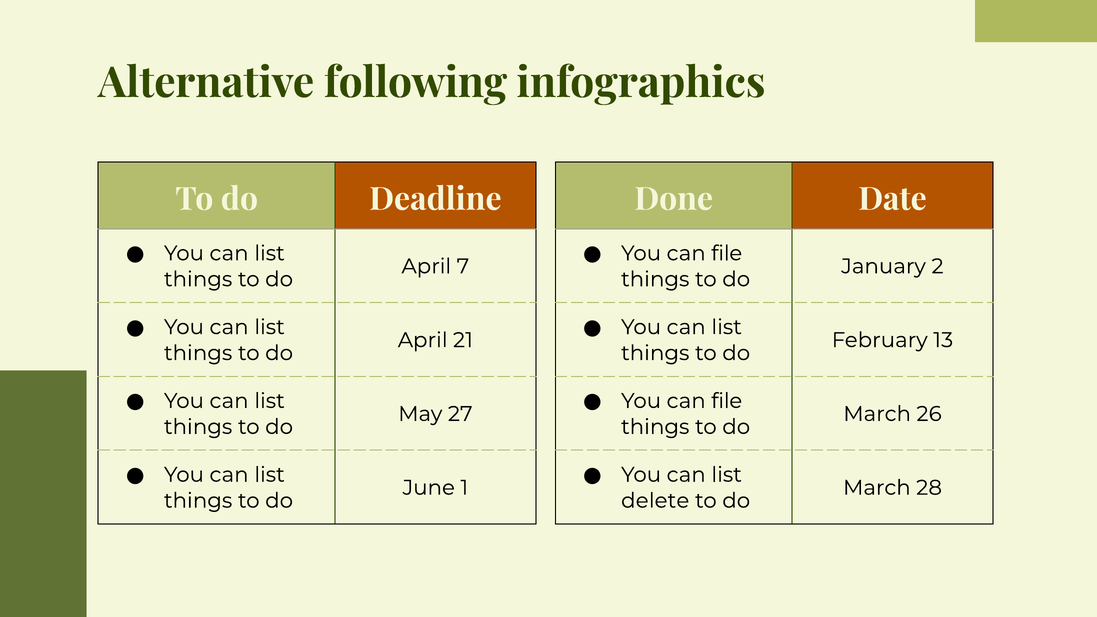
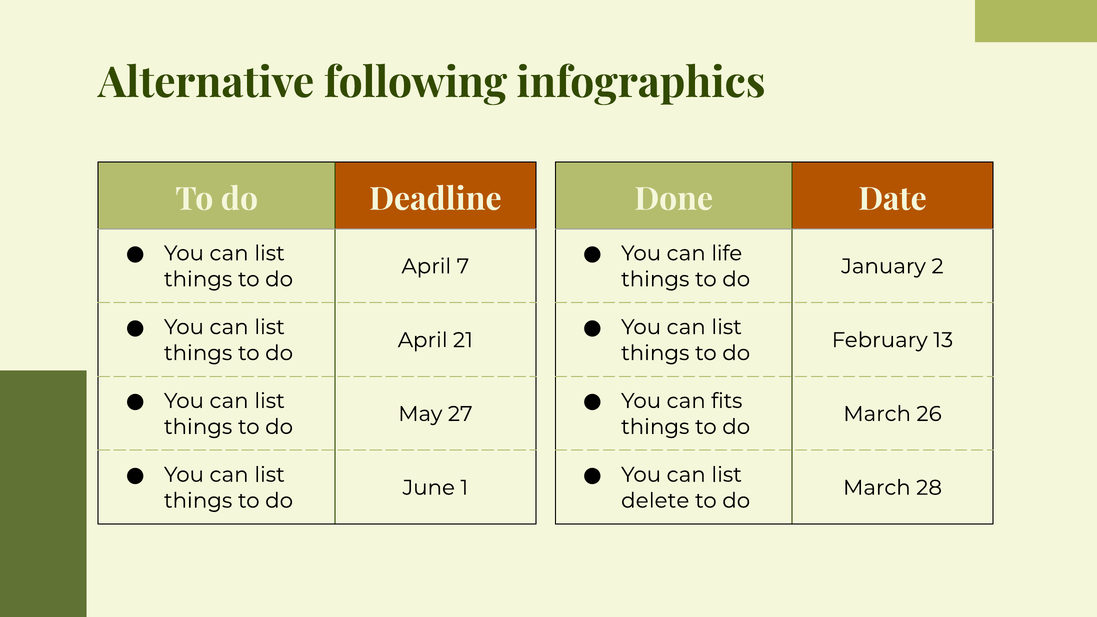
file: file -> life (727, 253)
file: file -> fits (727, 401)
